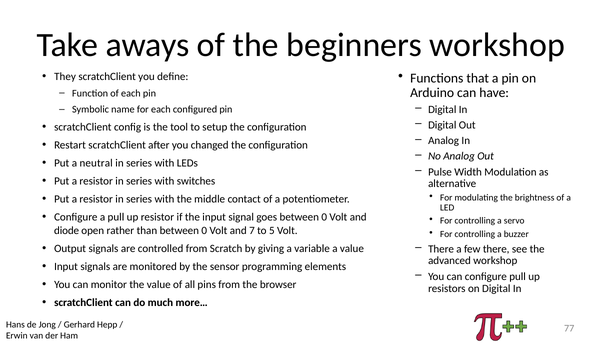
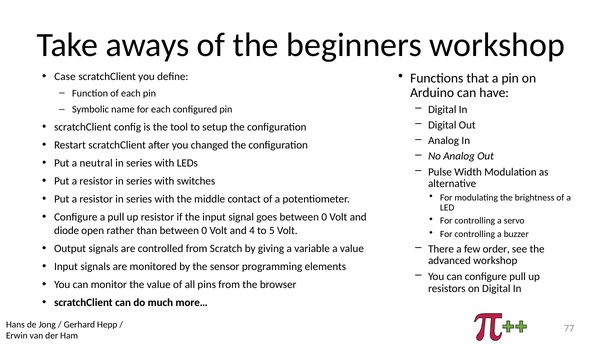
They: They -> Case (65, 76)
7: 7 -> 4 (252, 230)
few there: there -> order (496, 249)
